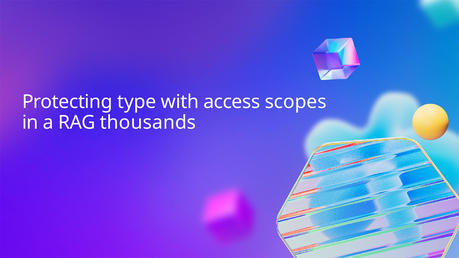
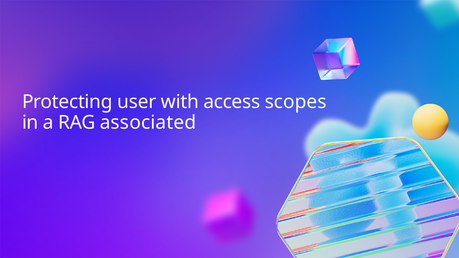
type: type -> user (137, 102)
thousands: thousands -> associated (148, 123)
